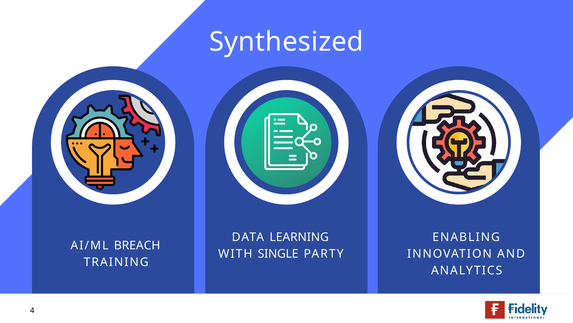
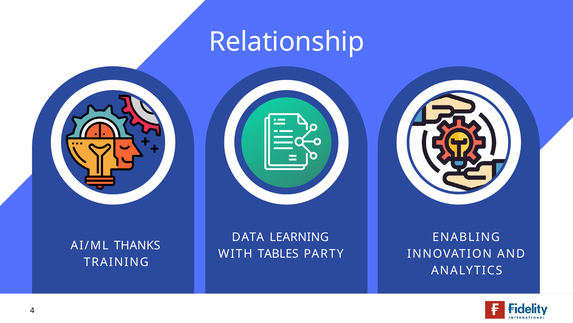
Synthesized: Synthesized -> Relationship (287, 42)
BREACH: BREACH -> THANKS (137, 245)
SINGLE: SINGLE -> TABLES (278, 253)
